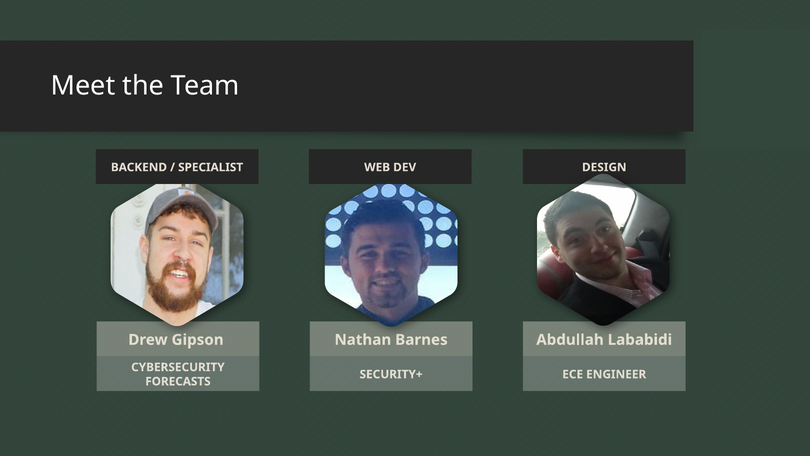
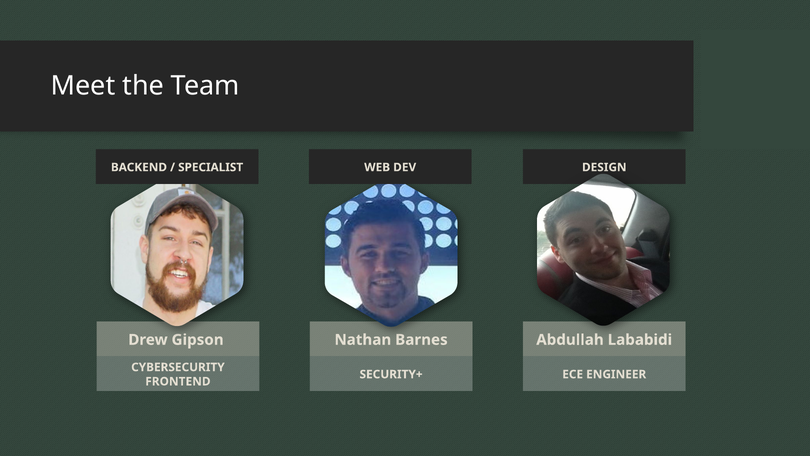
FORECASTS: FORECASTS -> FRONTEND (178, 381)
